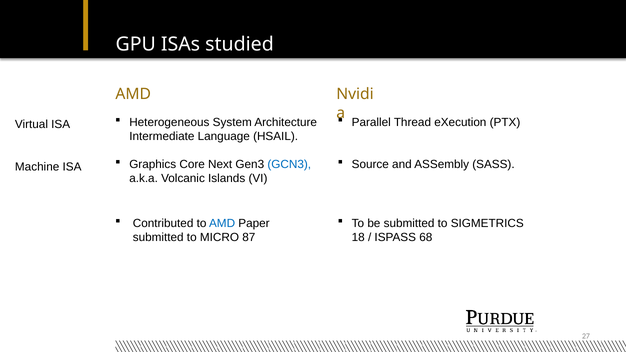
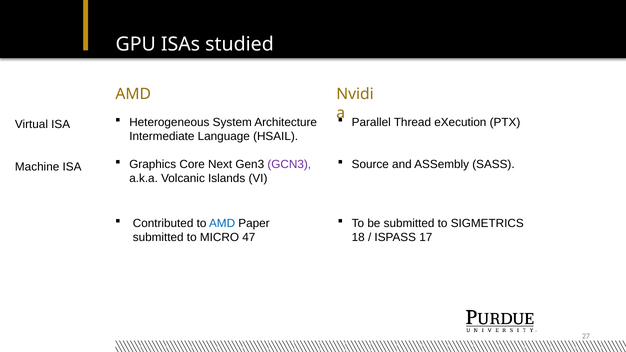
GCN3 colour: blue -> purple (289, 165)
87: 87 -> 47 (249, 237)
68: 68 -> 17 (426, 237)
